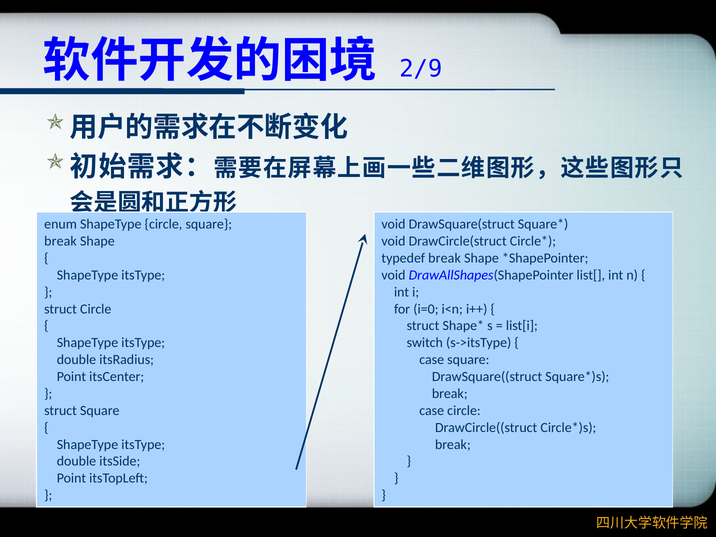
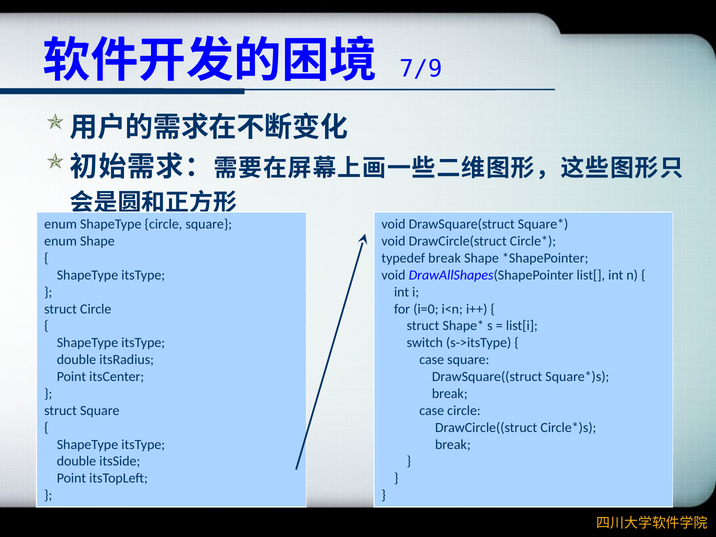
2/9: 2/9 -> 7/9 (421, 69)
break: break -> enum (61, 241)
